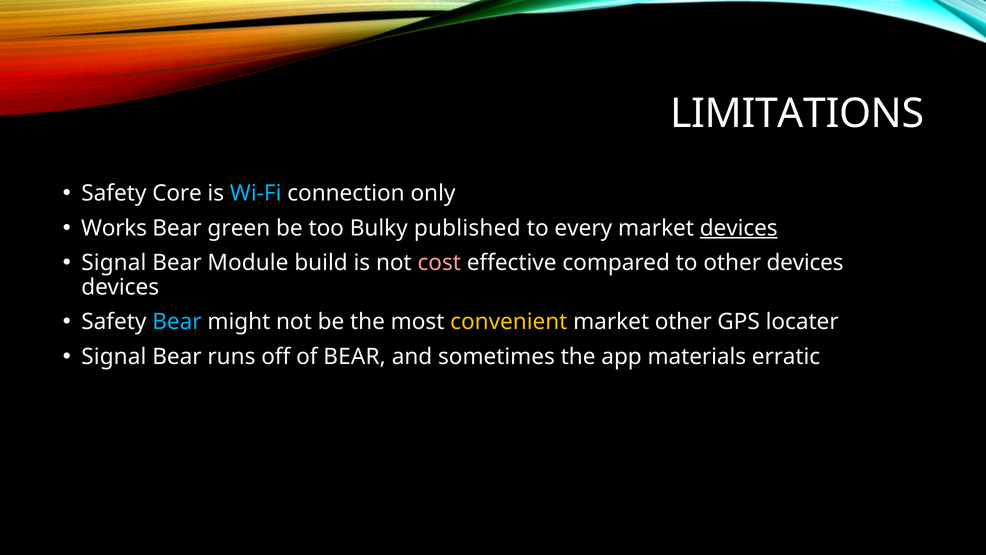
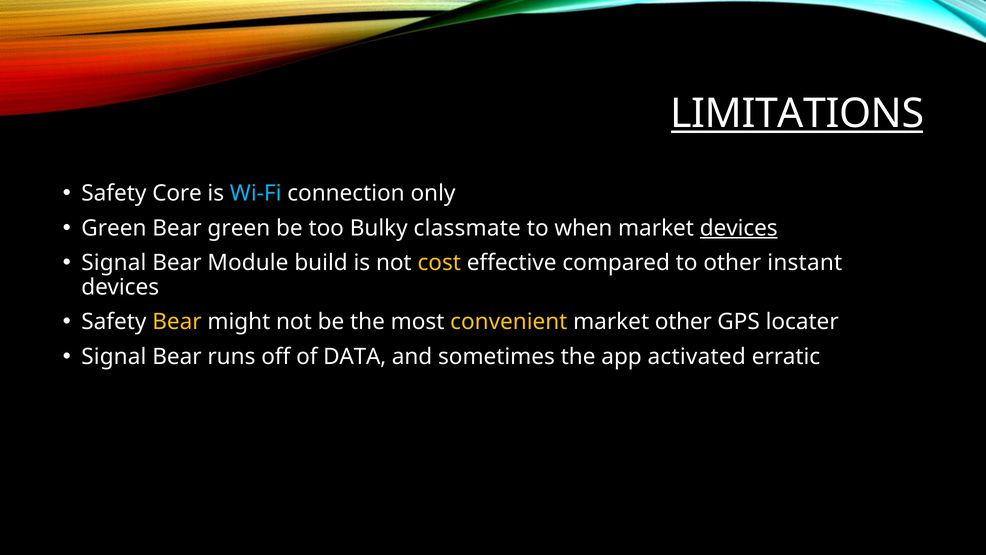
LIMITATIONS underline: none -> present (797, 114)
Works: Works -> Green (114, 228)
published: published -> classmate (467, 228)
every: every -> when (583, 228)
cost colour: pink -> yellow (439, 263)
other devices: devices -> instant (805, 263)
Bear colour: light blue -> yellow (177, 322)
of BEAR: BEAR -> DATA (355, 356)
materials: materials -> activated (697, 356)
